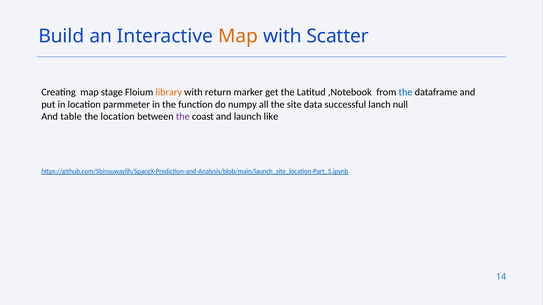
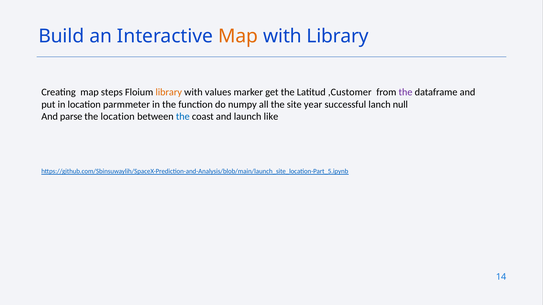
with Scatter: Scatter -> Library (338, 36)
stage: stage -> steps (112, 92)
return: return -> values (218, 92)
,Notebook: ,Notebook -> ,Customer (350, 92)
the colour: blue -> purple (406, 92)
data: data -> year (313, 105)
table: table -> parse (71, 117)
the colour: purple -> blue (183, 117)
